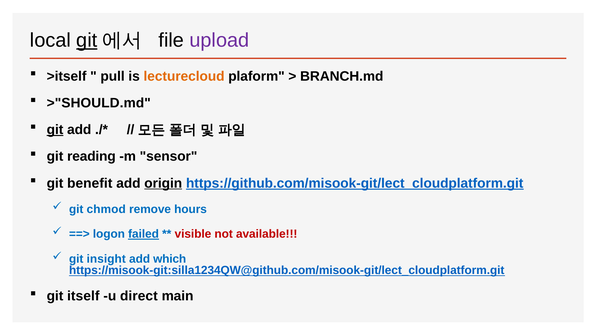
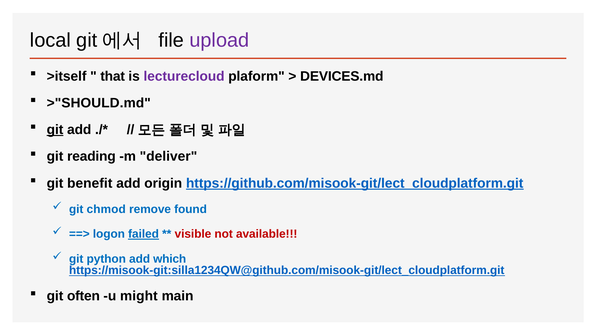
git underline: present -> none (87, 40)
pull: pull -> that (113, 76)
lecturecloud colour: orange -> purple (184, 76)
BRANCH.md: BRANCH.md -> DEVICES.md (342, 76)
sensor: sensor -> deliver (168, 157)
origin underline: present -> none (163, 183)
hours: hours -> found (191, 209)
insight: insight -> python (106, 259)
itself: itself -> often (83, 296)
direct: direct -> might (139, 296)
